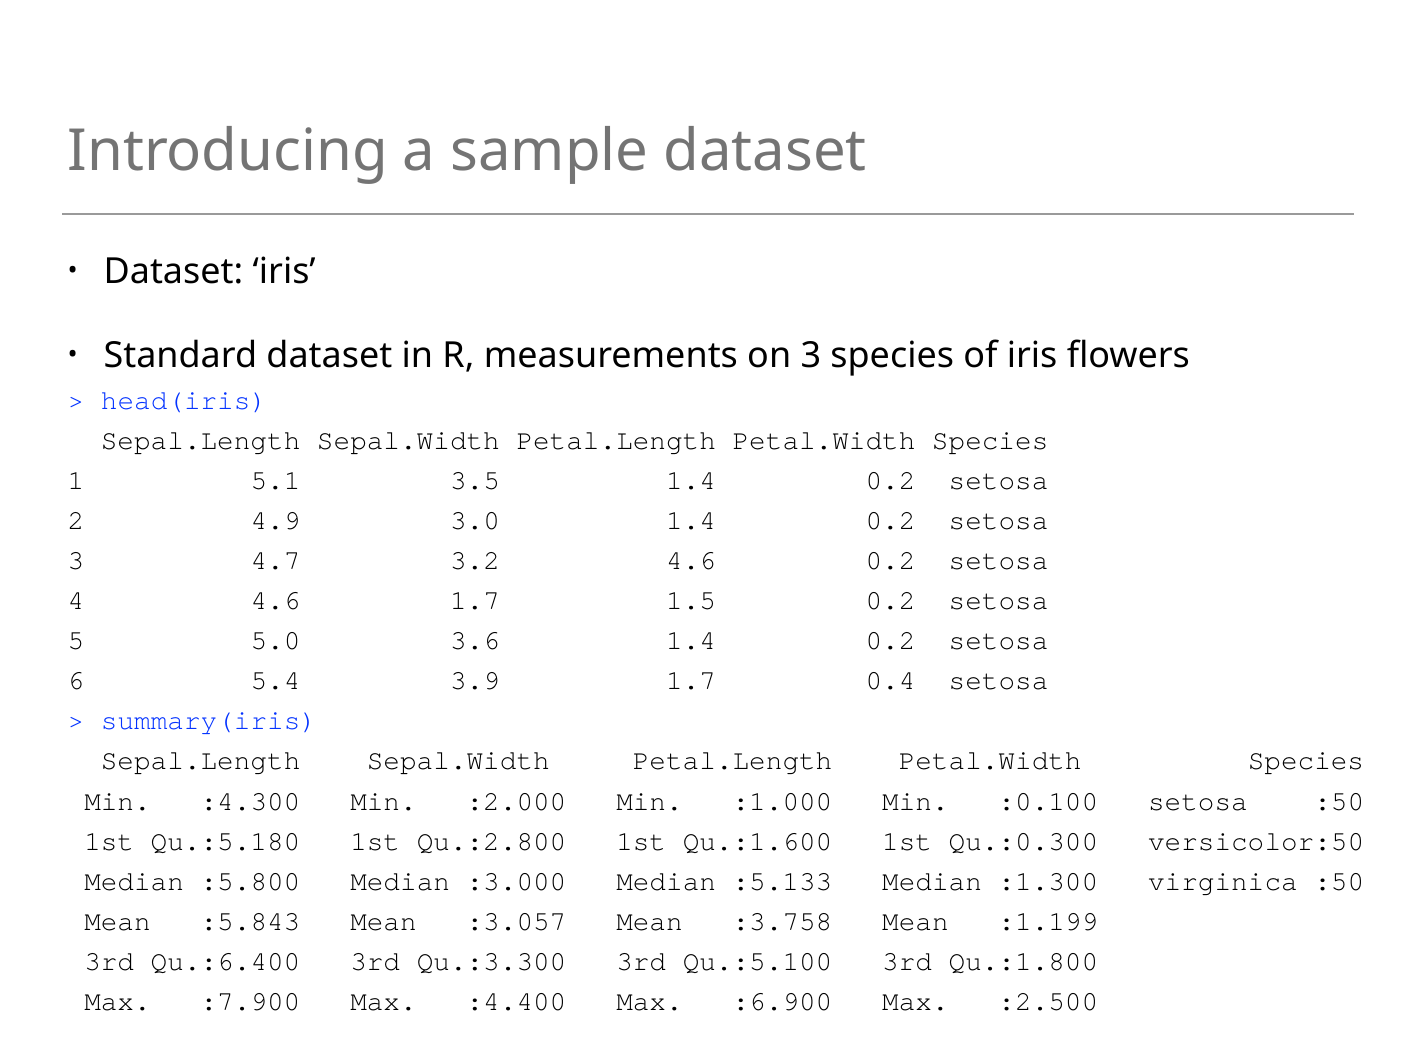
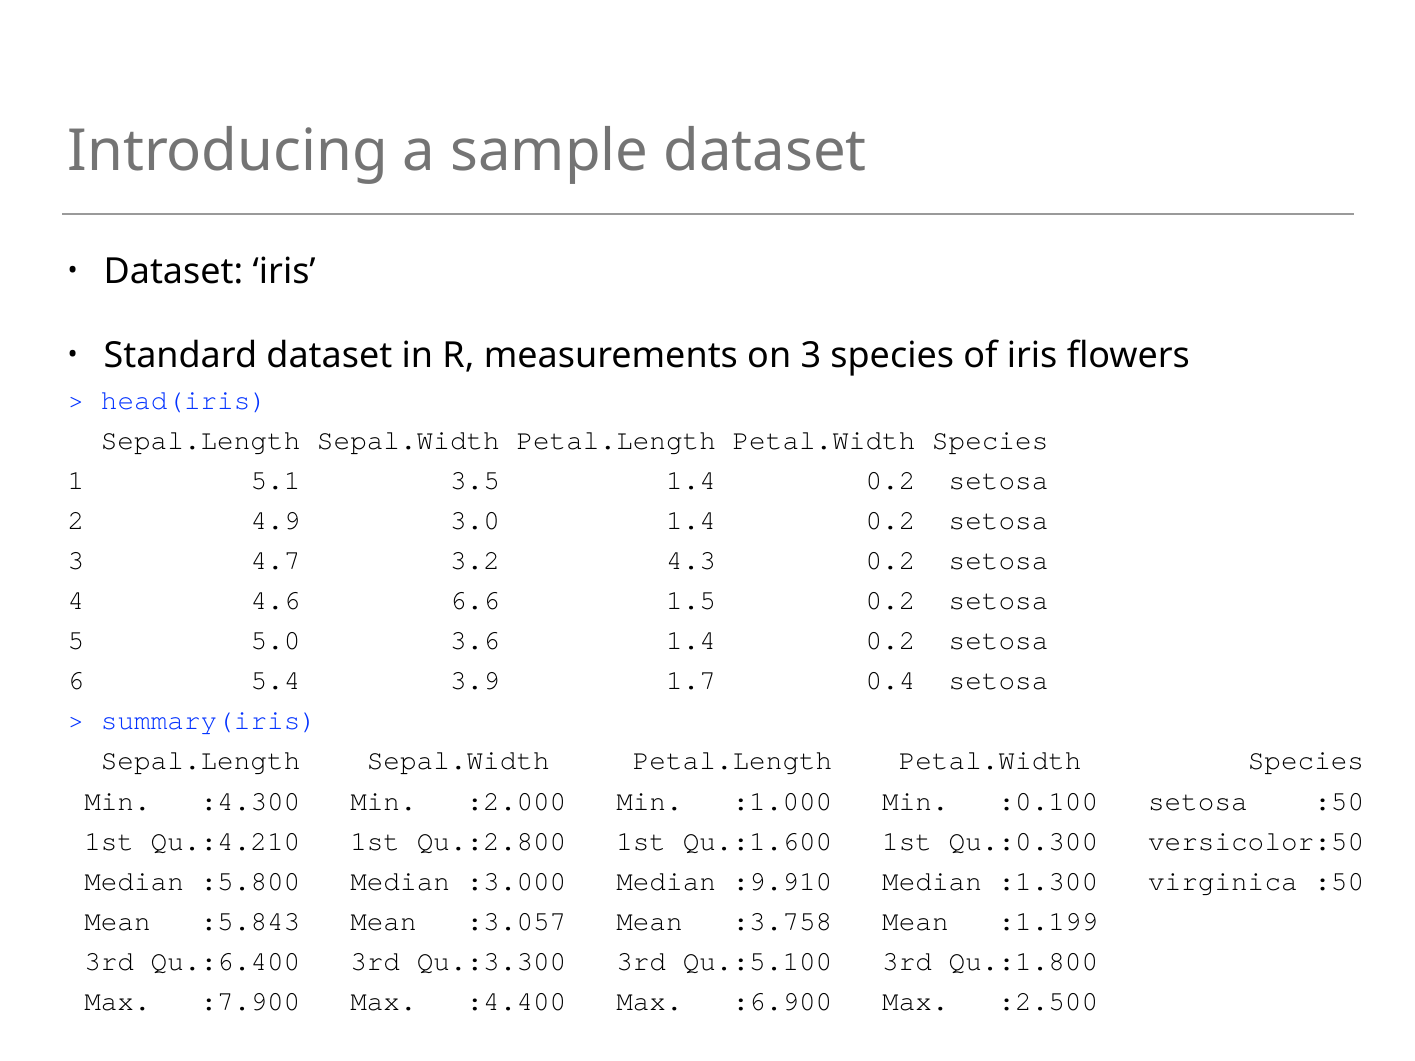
3.2 4.6: 4.6 -> 4.3 (691, 561)
4.6 1.7: 1.7 -> 6.6 (475, 601)
Qu.:5.180: Qu.:5.180 -> Qu.:4.210 (225, 841)
:5.133: :5.133 -> :9.910 (782, 881)
